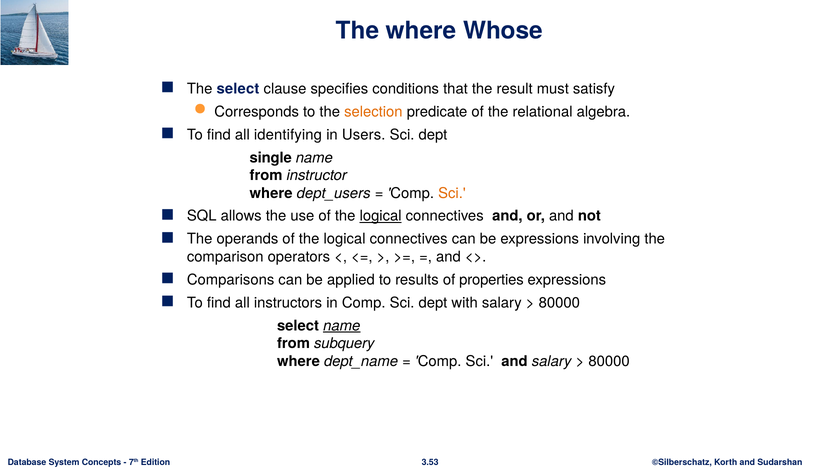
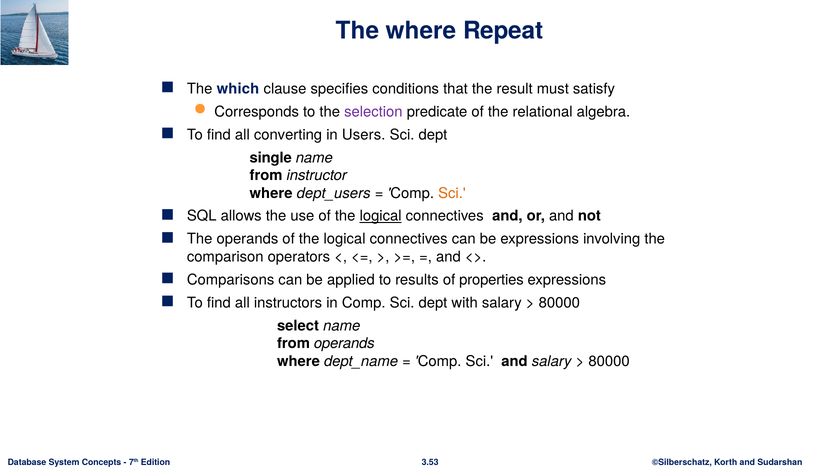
Whose: Whose -> Repeat (503, 31)
The select: select -> which (238, 89)
selection colour: orange -> purple (373, 112)
identifying: identifying -> converting (288, 135)
name underline: present -> none (342, 326)
from subquery: subquery -> operands (344, 344)
